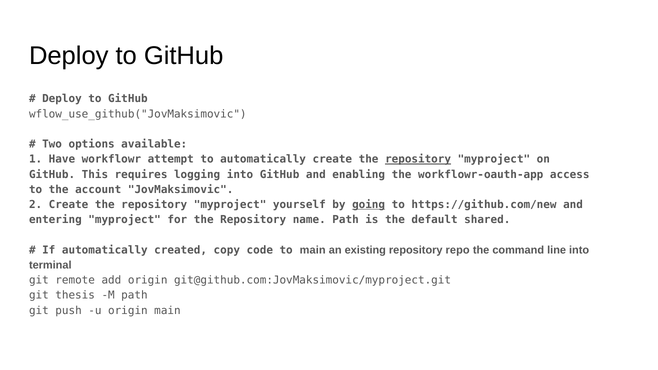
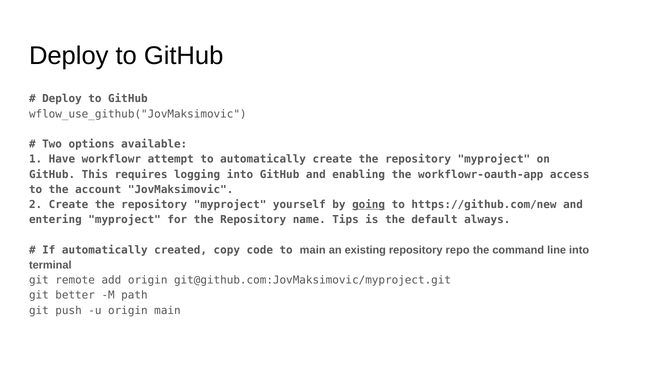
repository underline: present -> none (418, 159)
name Path: Path -> Tips (346, 220)
shared: shared -> always (487, 220)
thesis: thesis -> better (75, 295)
